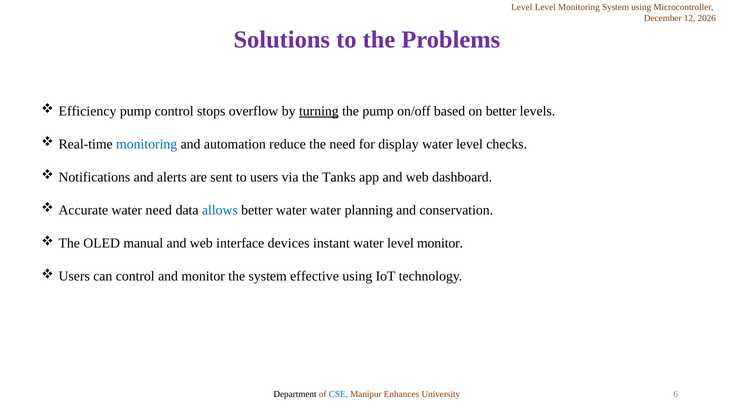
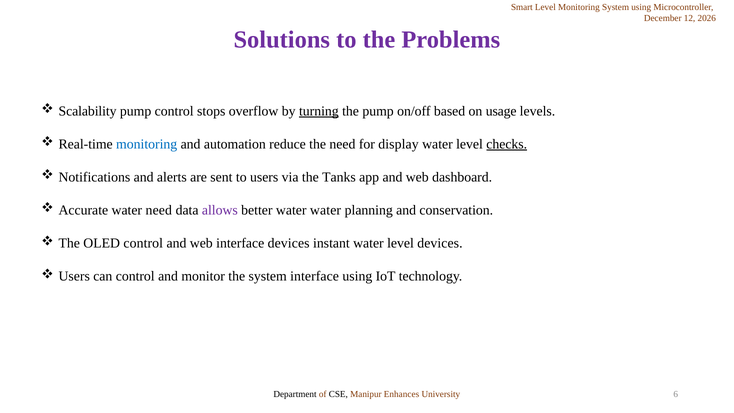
Level: Level -> Smart (522, 7)
Efficiency: Efficiency -> Scalability (88, 111)
on better: better -> usage (501, 111)
checks underline: none -> present (507, 144)
allows colour: blue -> purple (220, 210)
OLED manual: manual -> control (143, 243)
level monitor: monitor -> devices (440, 243)
system effective: effective -> interface (315, 276)
CSE colour: blue -> black (338, 394)
